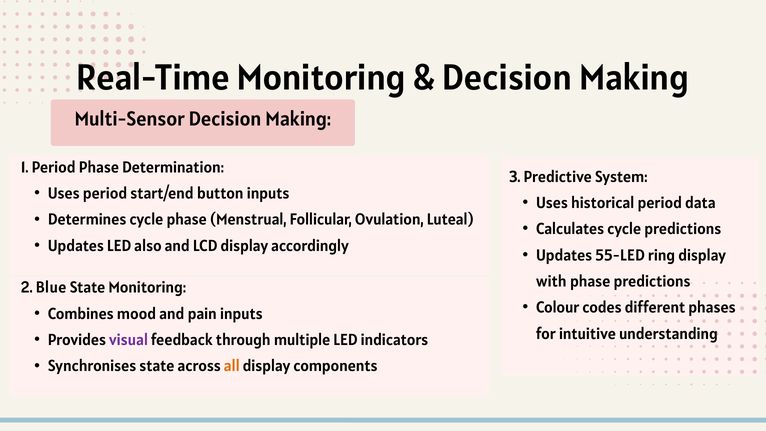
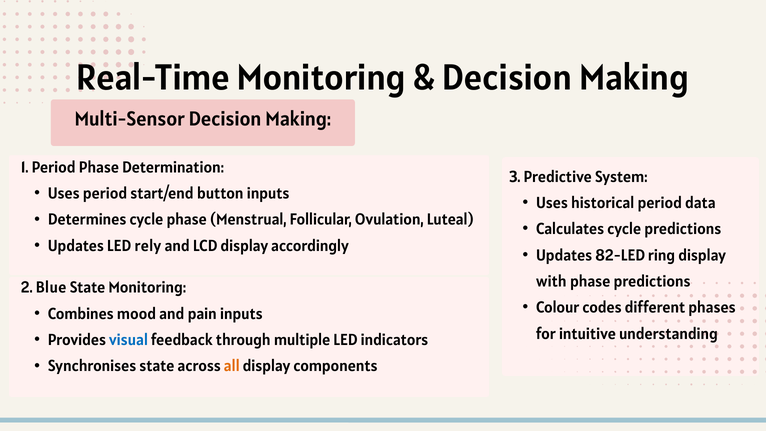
also: also -> rely (148, 246)
55-LED: 55-LED -> 82-LED (620, 255)
visual colour: purple -> blue (129, 340)
